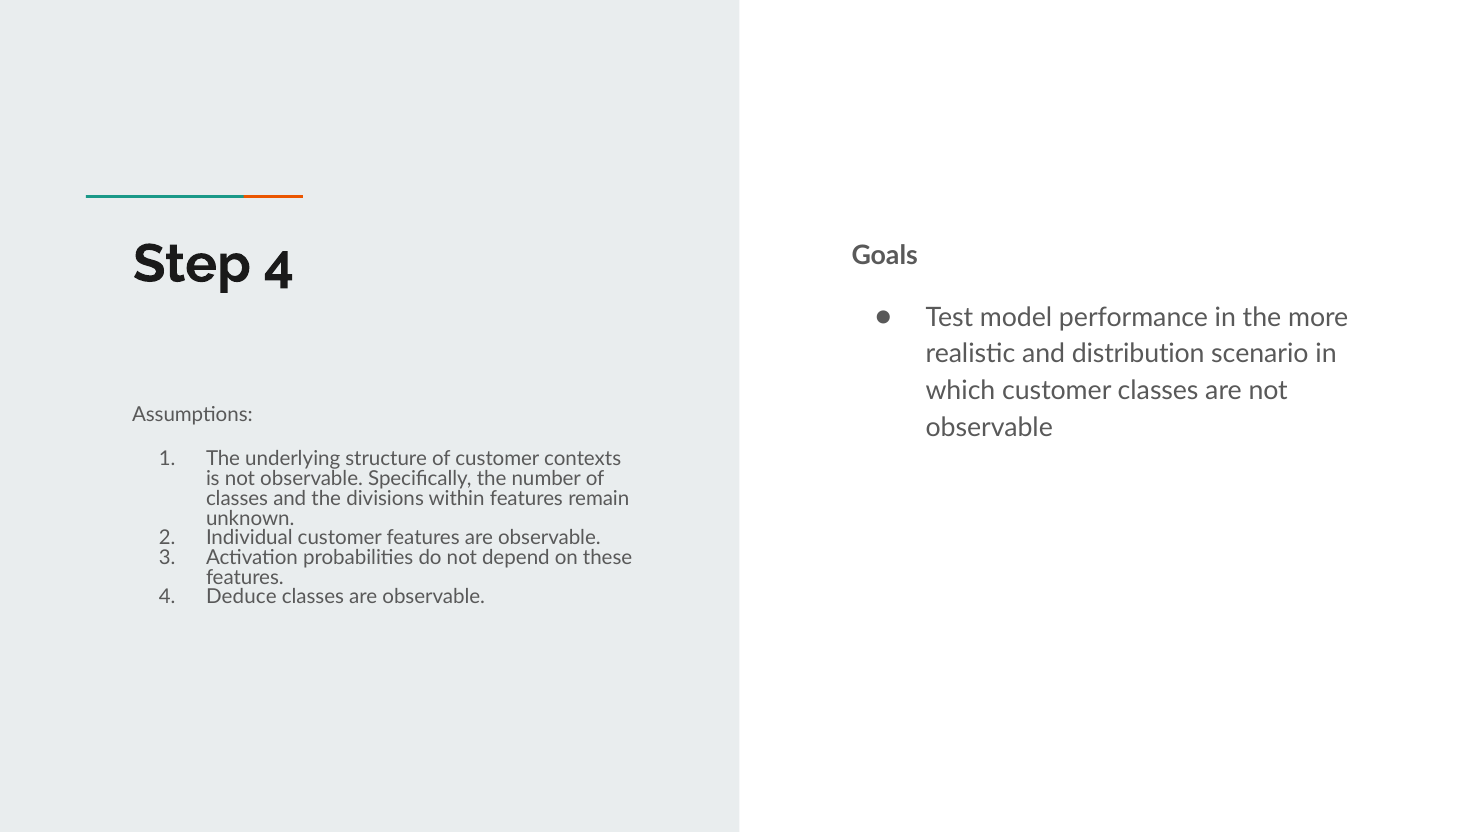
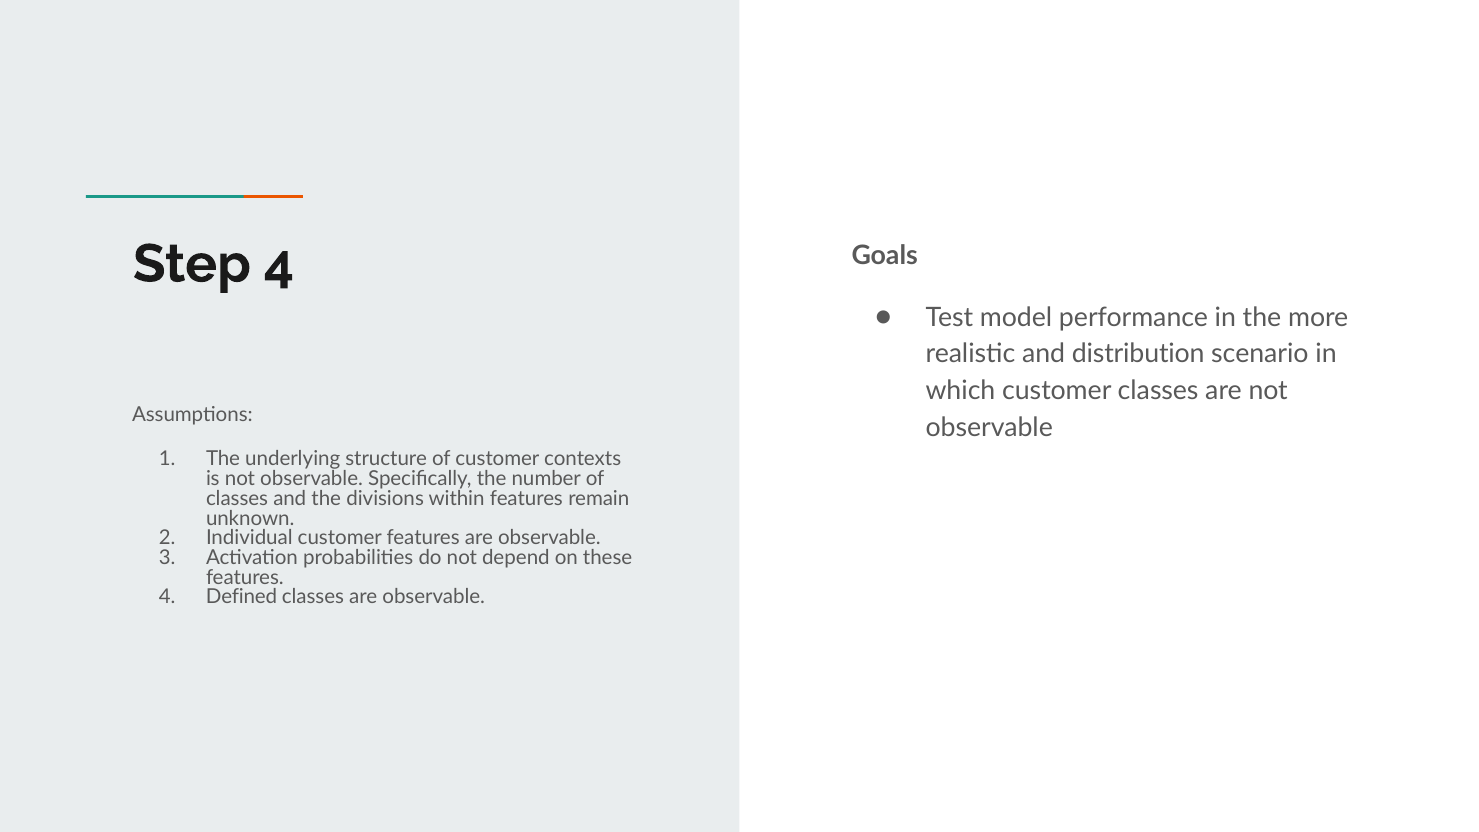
Deduce: Deduce -> Defined (241, 597)
